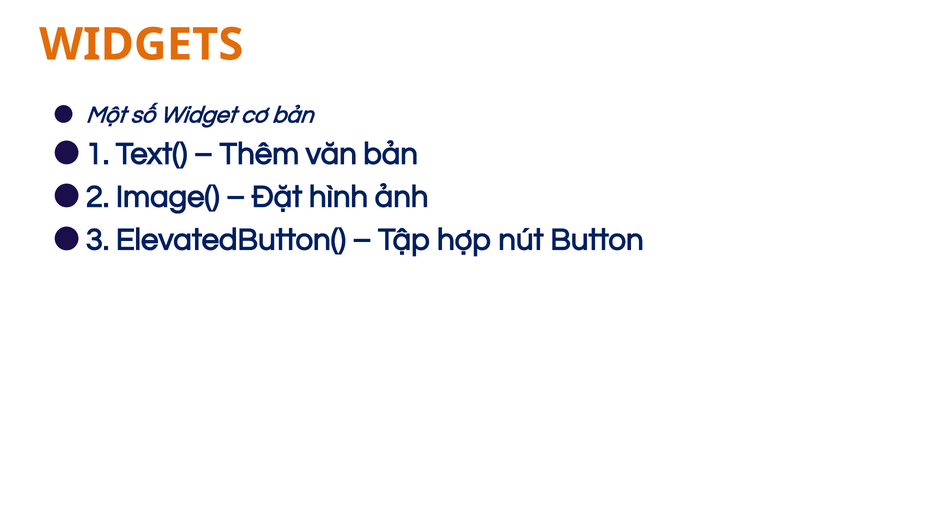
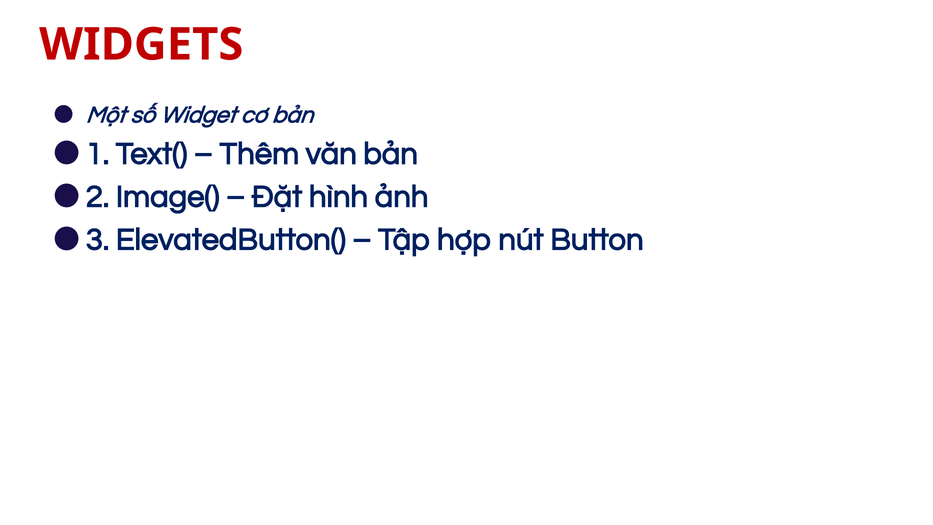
WIDGETS colour: orange -> red (141, 45)
